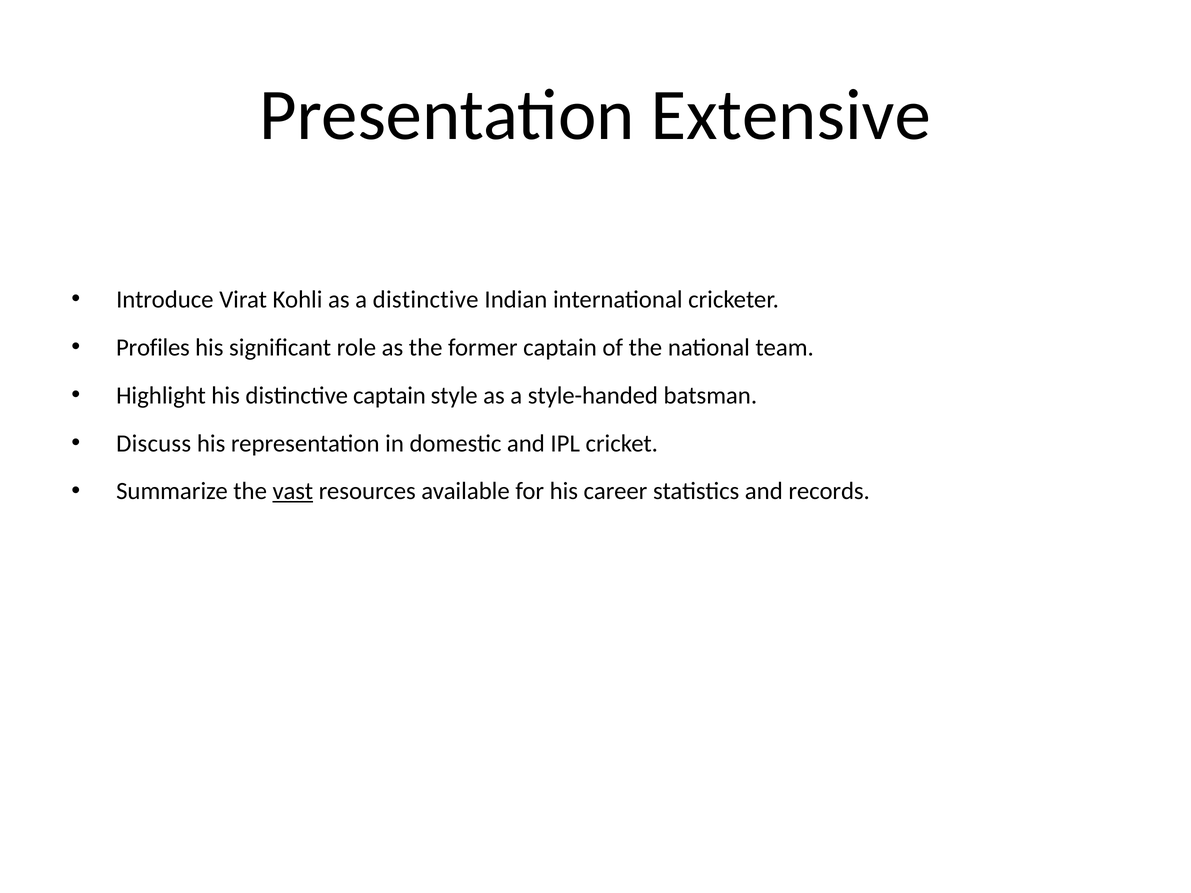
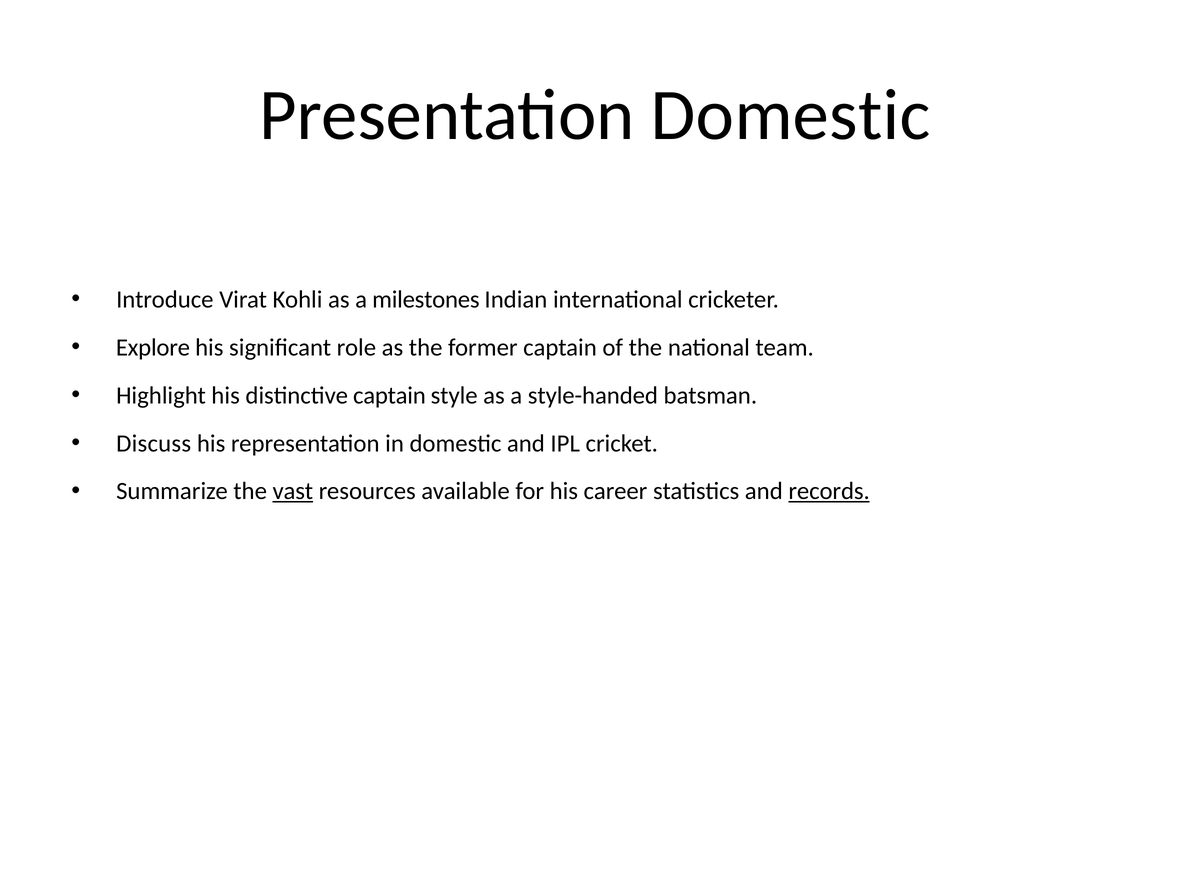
Presentation Extensive: Extensive -> Domestic (791, 115)
a distinctive: distinctive -> milestones (426, 300)
Profiles: Profiles -> Explore (153, 348)
records underline: none -> present (829, 491)
